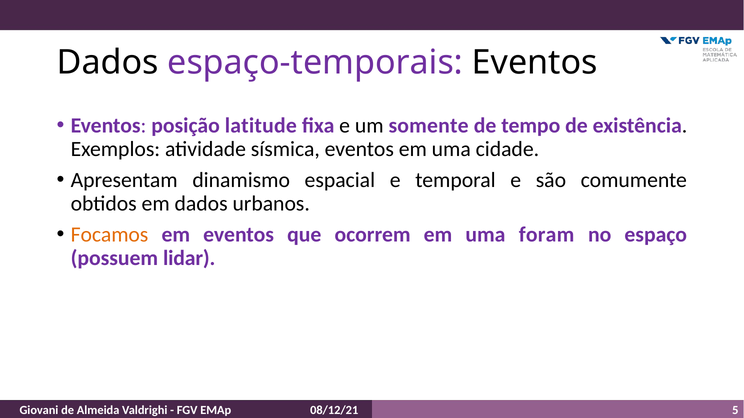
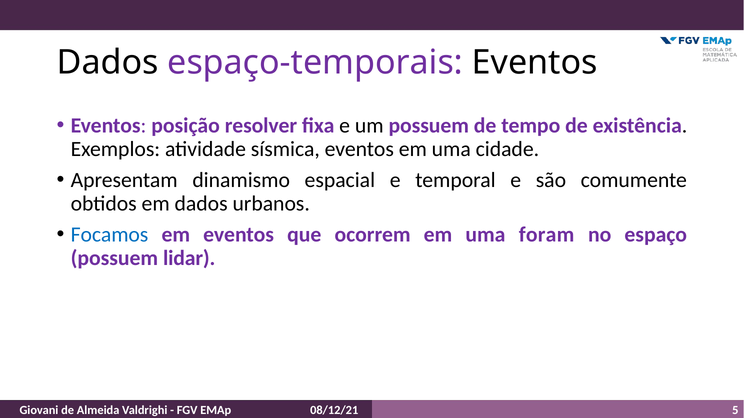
latitude: latitude -> resolver (261, 126)
um somente: somente -> possuem (429, 126)
Focamos colour: orange -> blue (109, 235)
